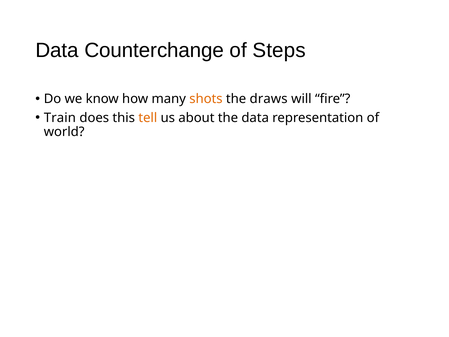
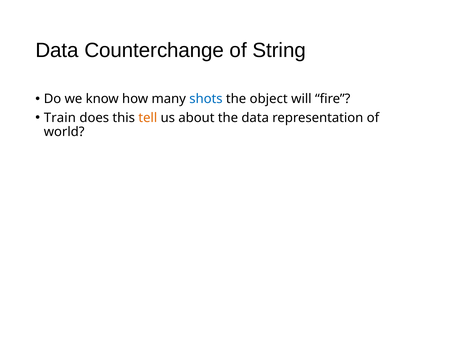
Steps: Steps -> String (279, 50)
shots colour: orange -> blue (206, 99)
draws: draws -> object (269, 99)
